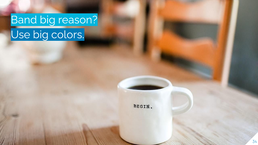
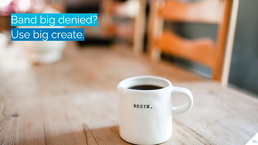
reason: reason -> denied (78, 20)
colors: colors -> create (68, 35)
